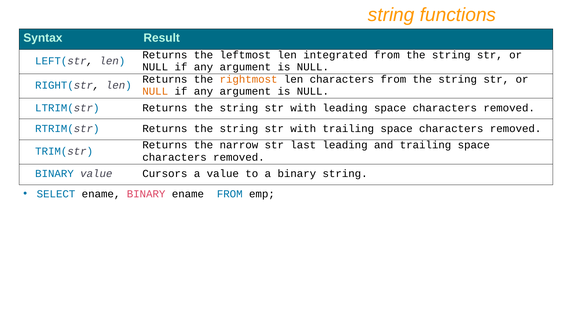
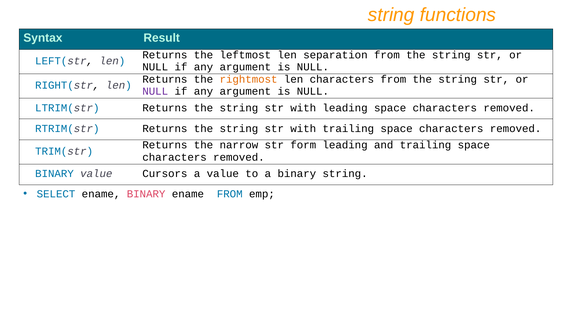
integrated: integrated -> separation (335, 55)
NULL colour: orange -> purple (155, 91)
last: last -> form (303, 145)
